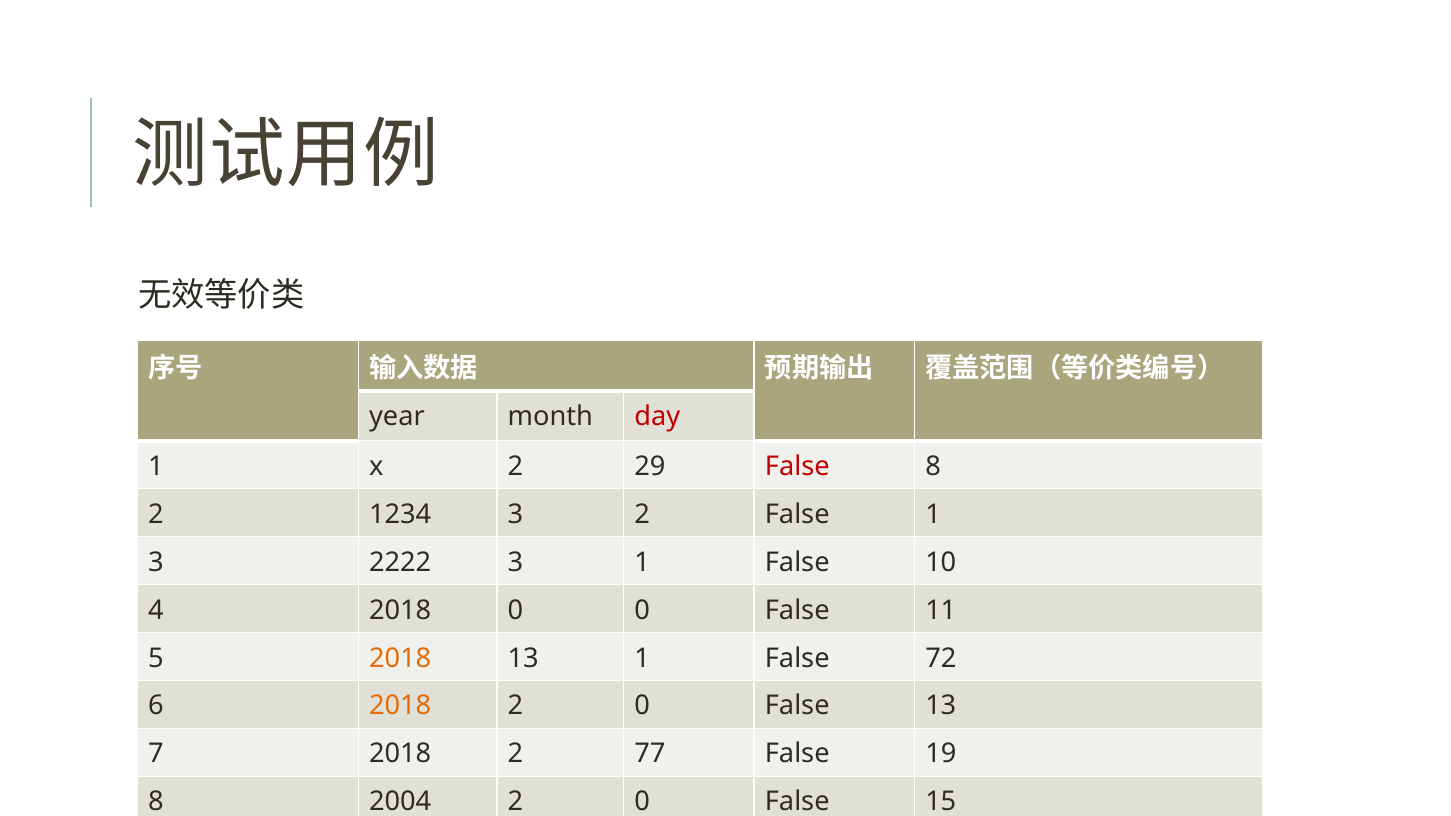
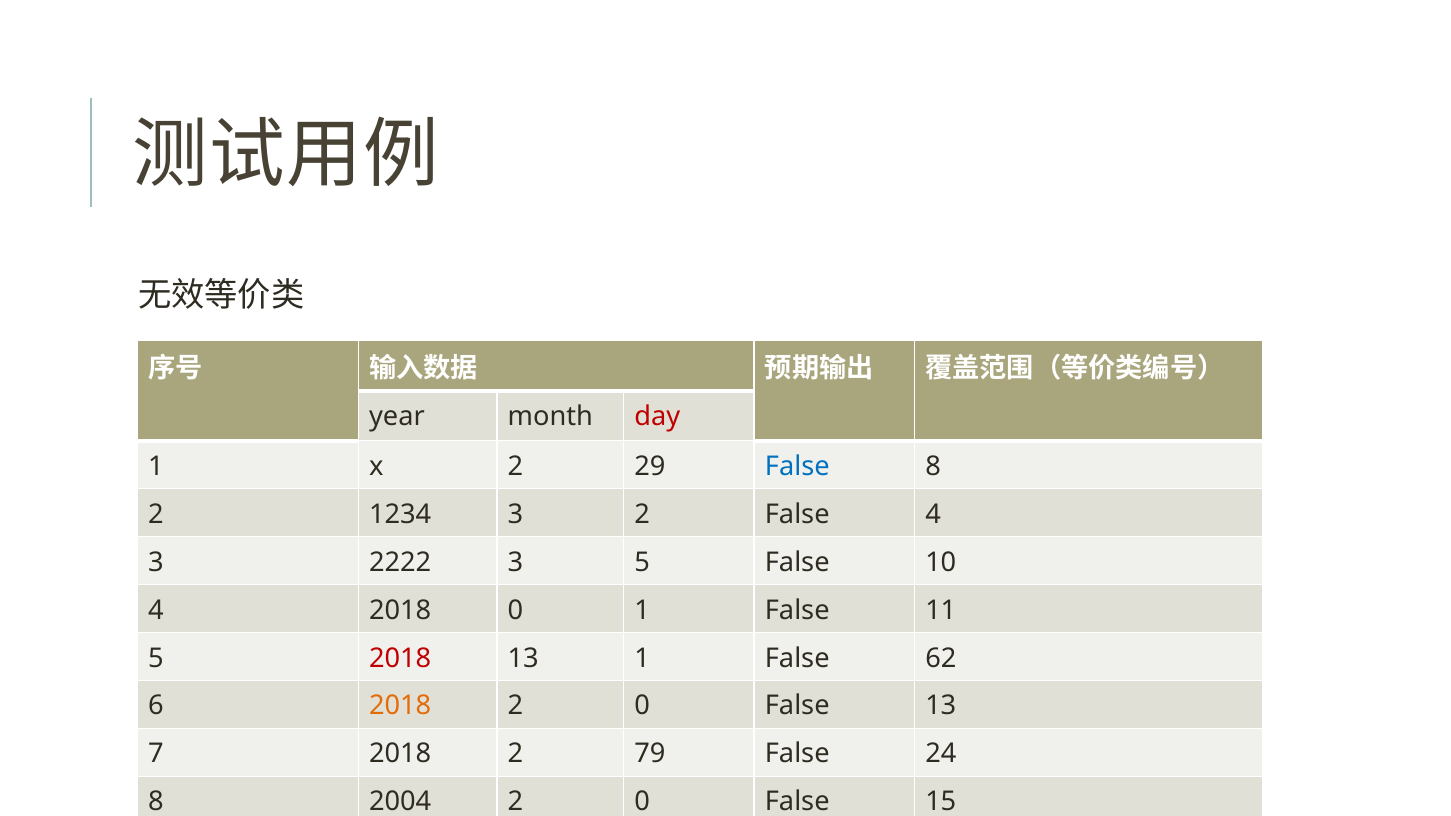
False colour: red -> blue (797, 466)
False 1: 1 -> 4 (933, 514)
3 1: 1 -> 5 (642, 562)
0 0: 0 -> 1 (642, 610)
2018 colour: orange -> red (400, 658)
72: 72 -> 62 (941, 658)
77: 77 -> 79 (650, 754)
19: 19 -> 24 (941, 754)
